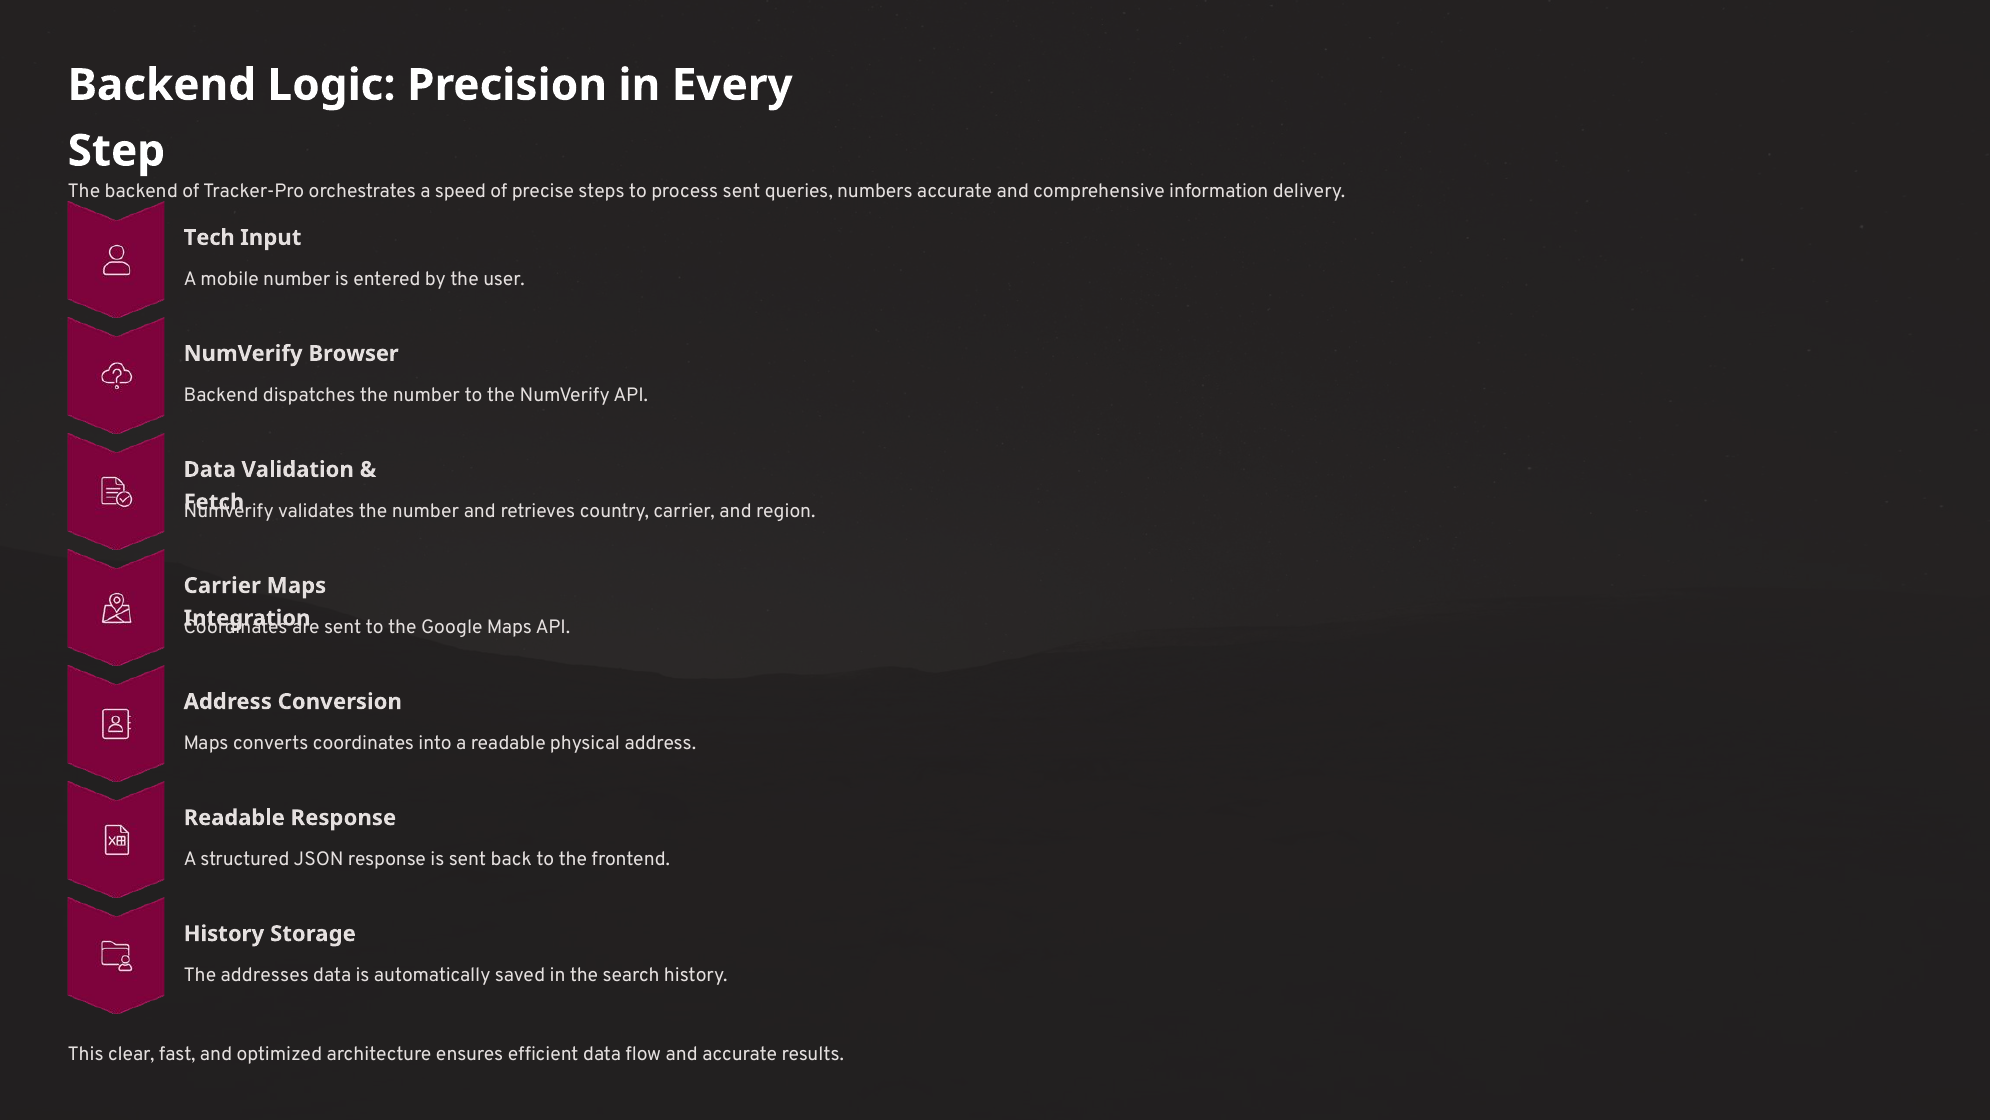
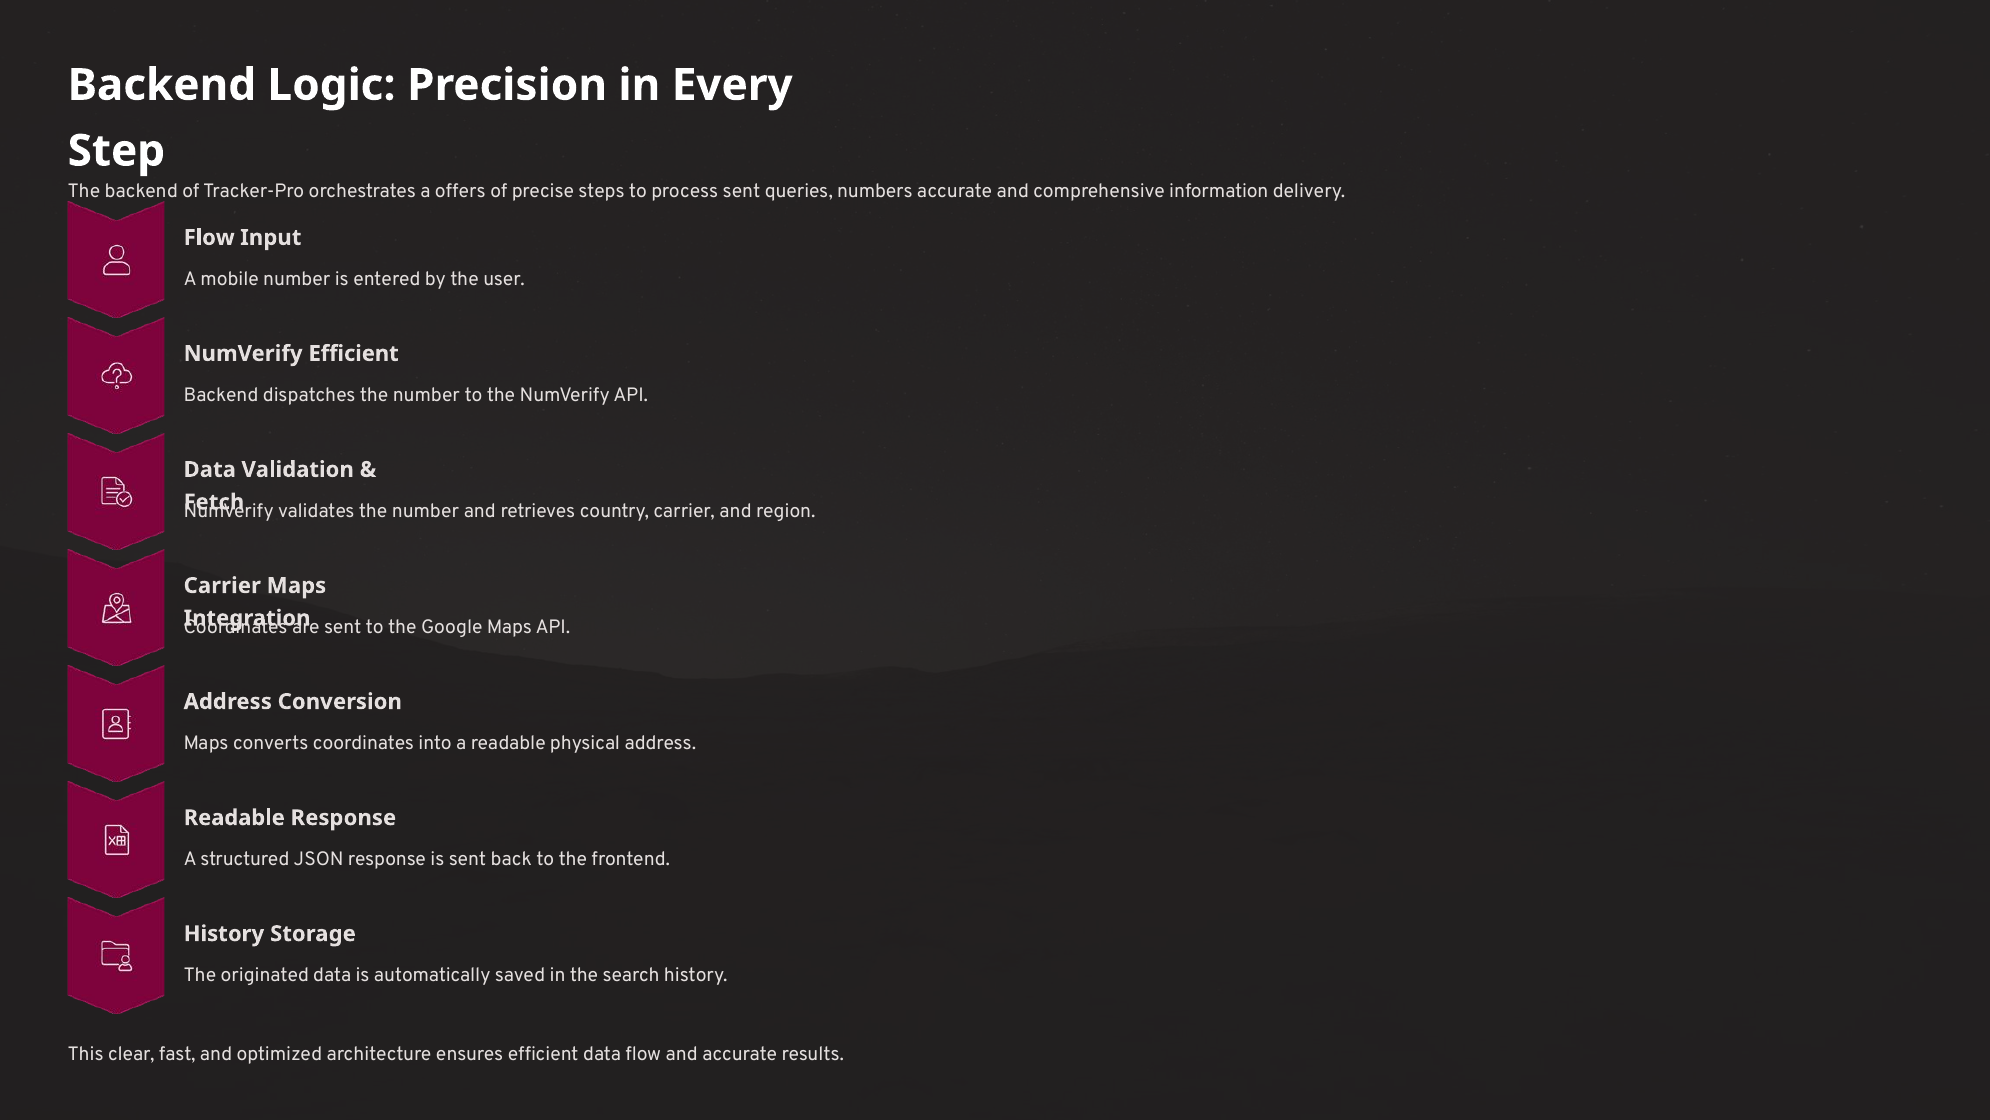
speed: speed -> offers (460, 191)
Tech: Tech -> Flow (209, 237)
NumVerify Browser: Browser -> Efficient (354, 353)
addresses: addresses -> originated (265, 975)
